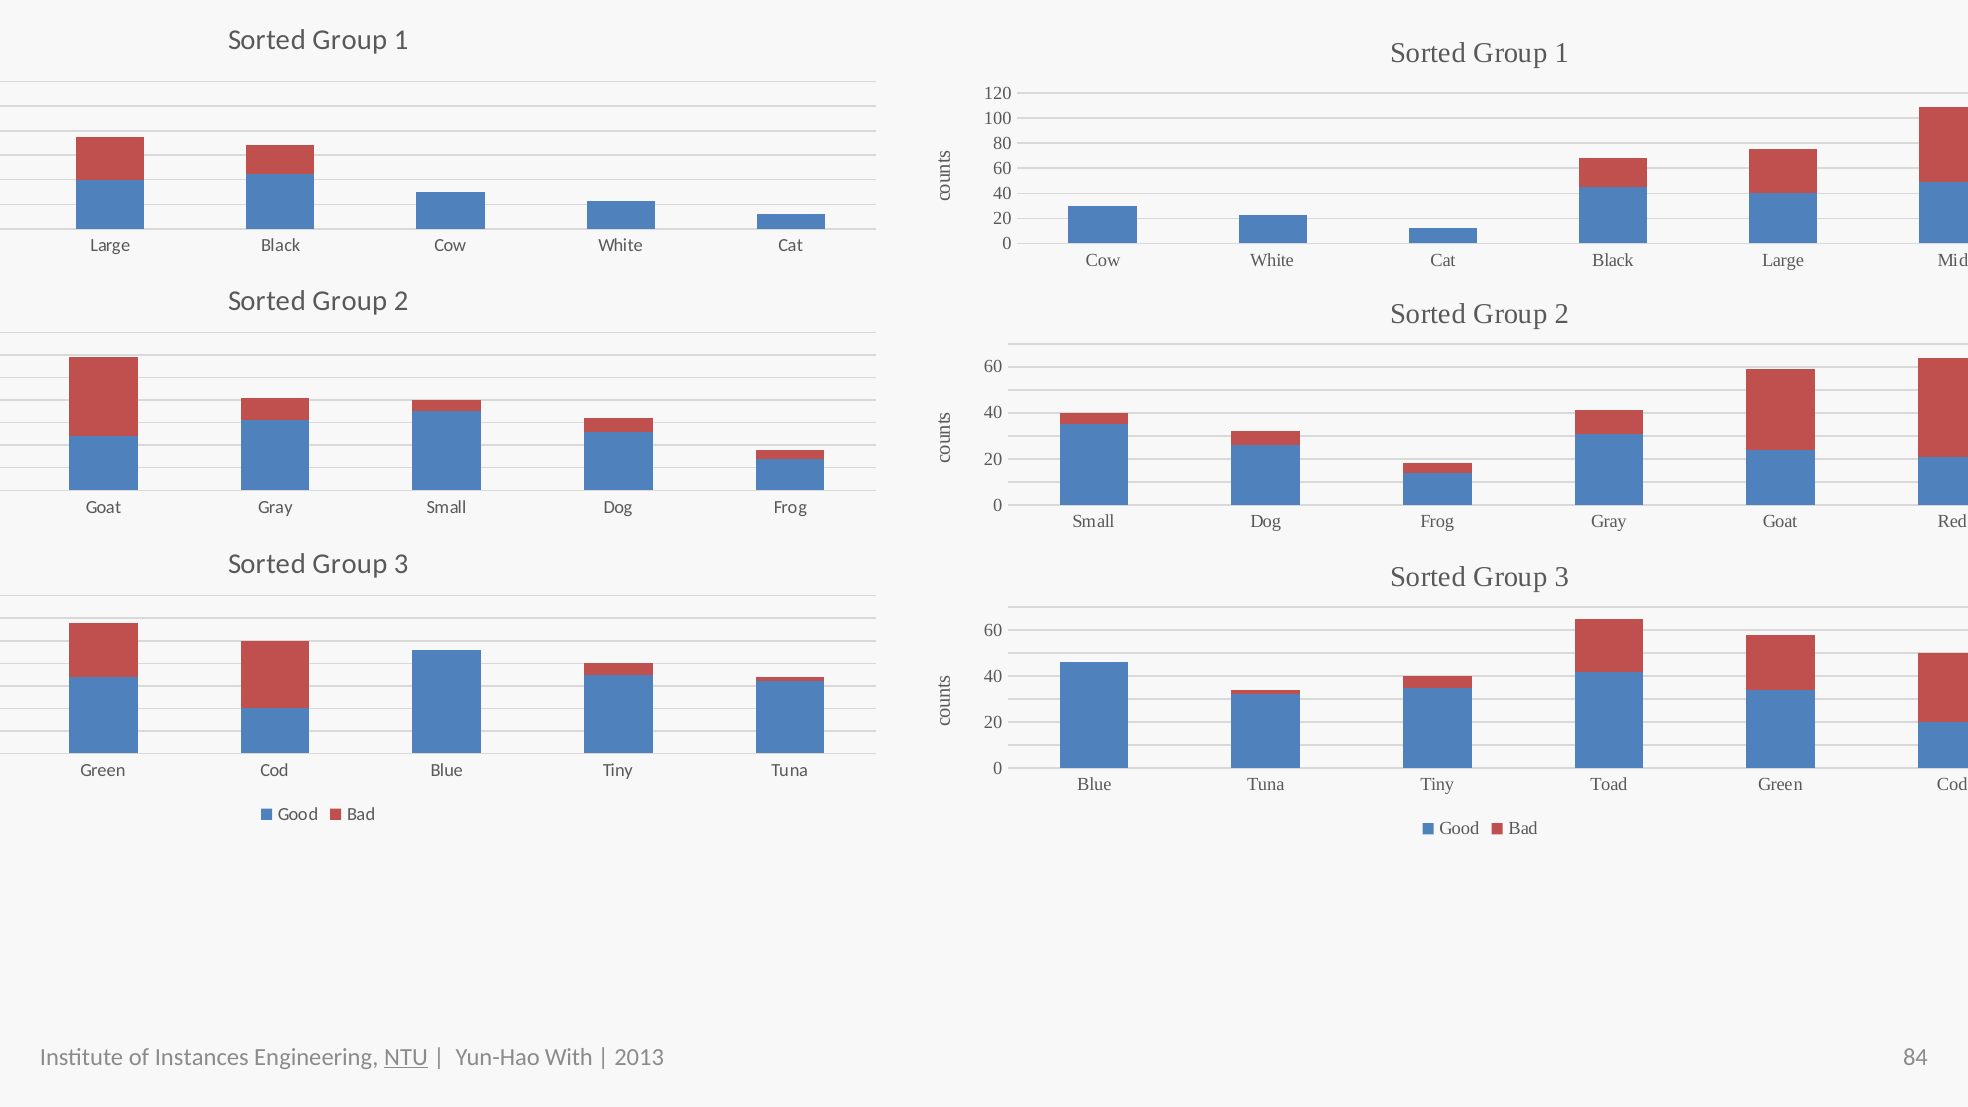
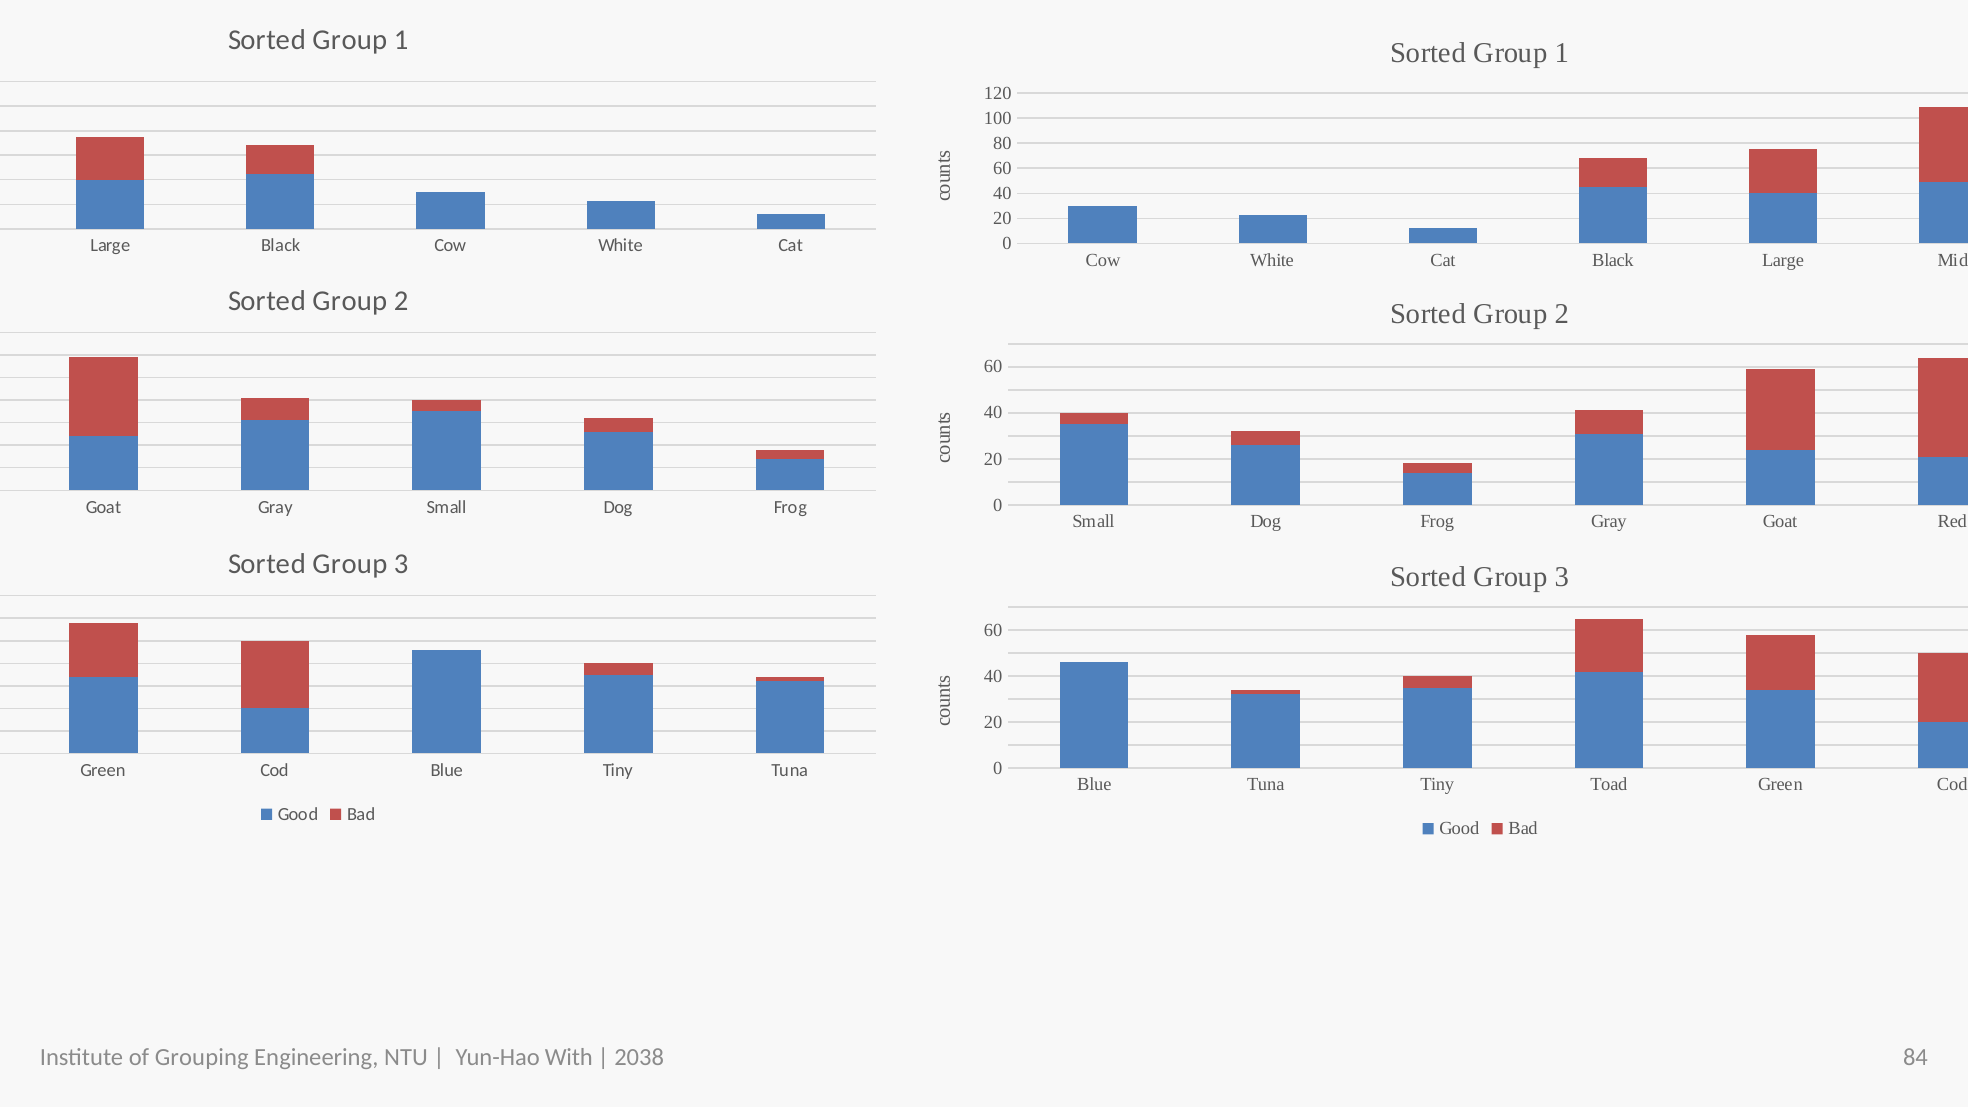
Instances: Instances -> Grouping (202, 1057)
NTU underline: present -> none (406, 1057)
2013: 2013 -> 2038 (639, 1057)
